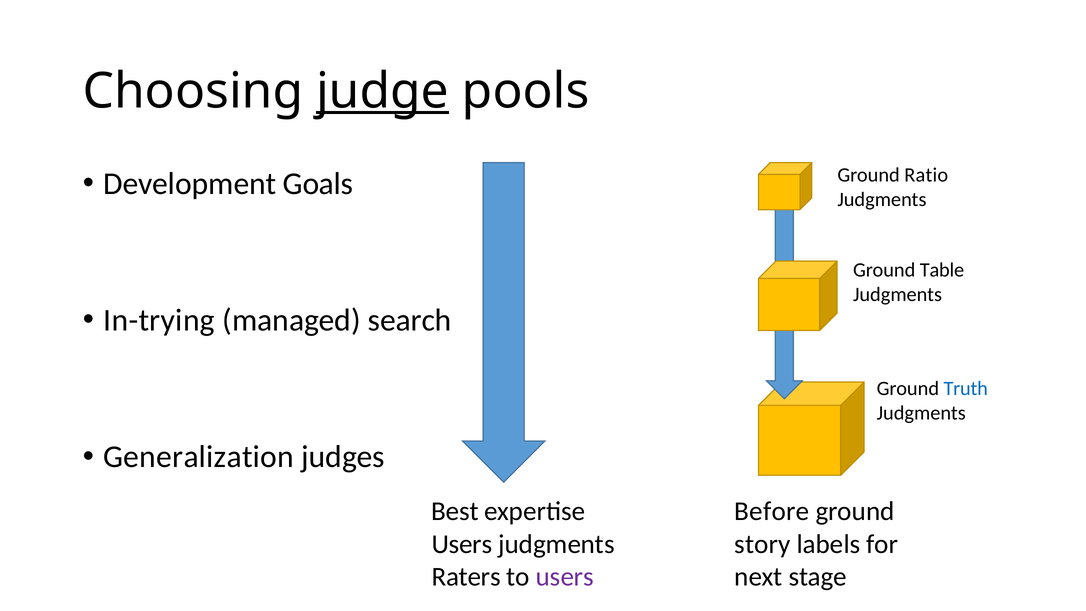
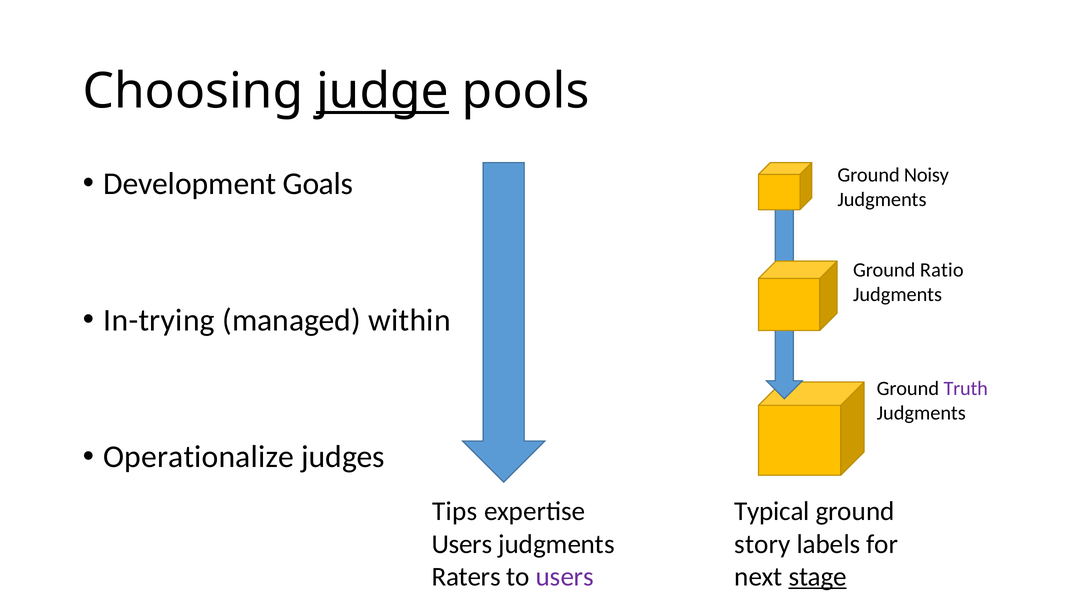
Ratio: Ratio -> Noisy (926, 175)
Table: Table -> Ratio (942, 270)
search: search -> within (409, 320)
Truth colour: blue -> purple (966, 389)
Generalization: Generalization -> Operationalize (199, 457)
Best: Best -> Tips (455, 511)
Before: Before -> Typical (772, 511)
stage underline: none -> present (818, 577)
